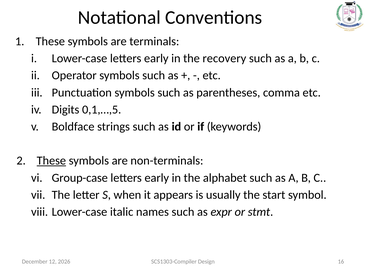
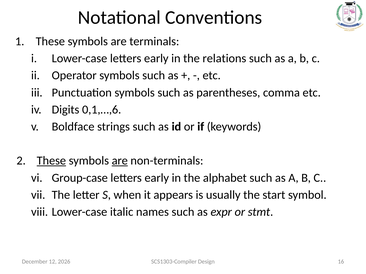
recovery: recovery -> relations (224, 59)
0,1,…,5: 0,1,…,5 -> 0,1,…,6 (102, 110)
are underline: none -> present (120, 161)
